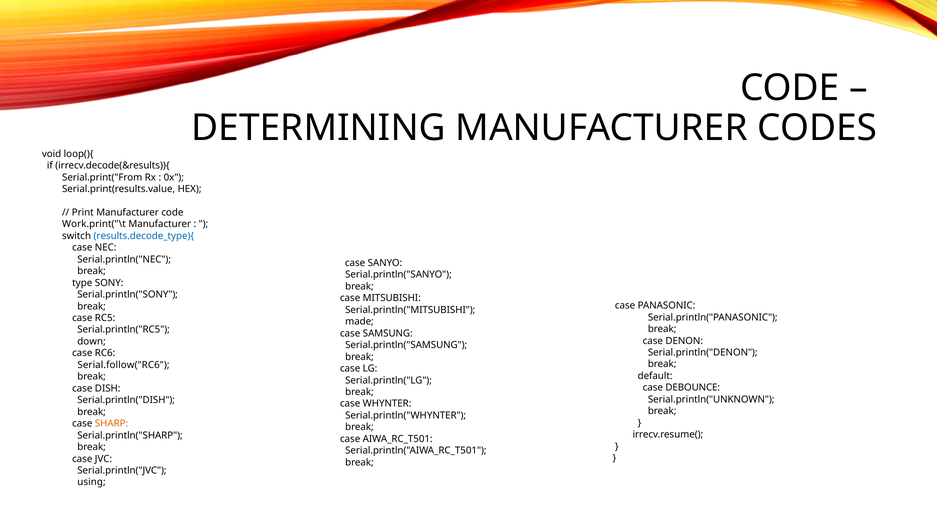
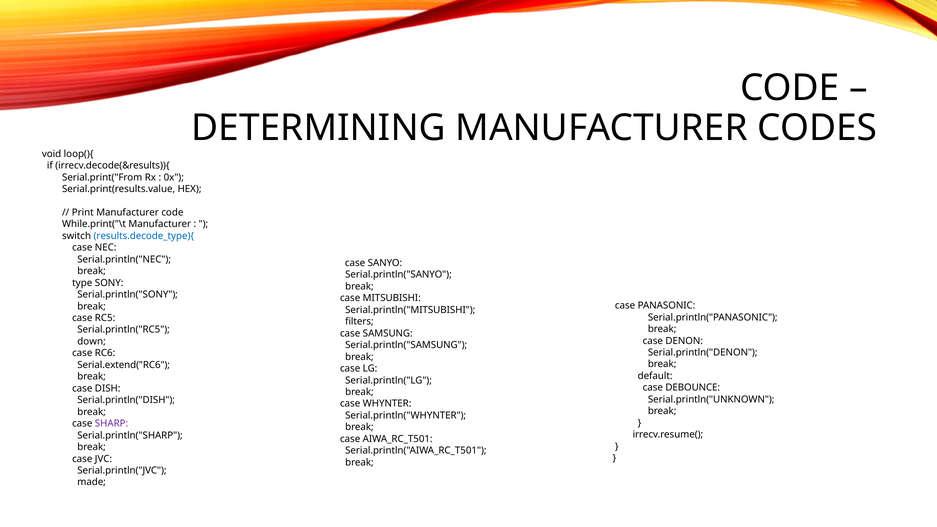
Work.print("\t: Work.print("\t -> While.print("\t (94, 224)
made: made -> filters (359, 322)
Serial.follow("RC6: Serial.follow("RC6 -> Serial.extend("RC6 (124, 365)
SHARP colour: orange -> purple (112, 424)
using: using -> made (92, 482)
